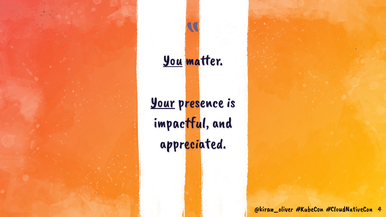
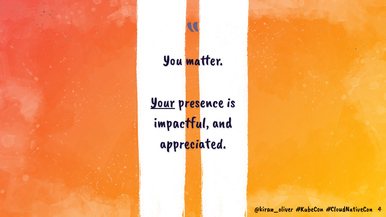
You underline: present -> none (173, 60)
